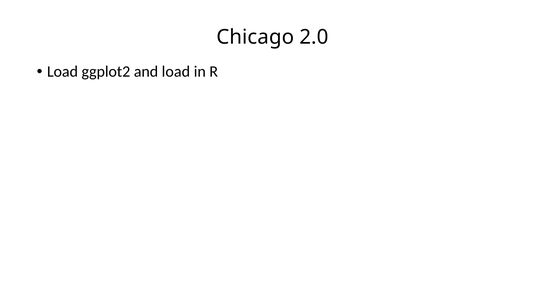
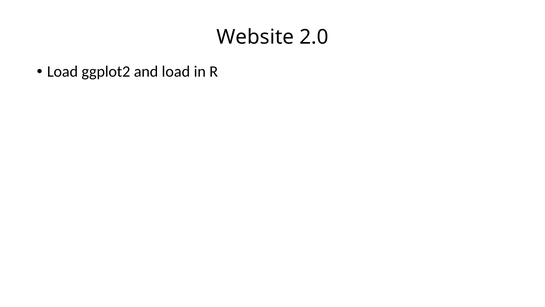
Chicago: Chicago -> Website (255, 37)
